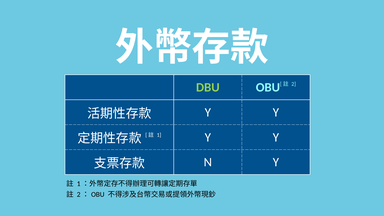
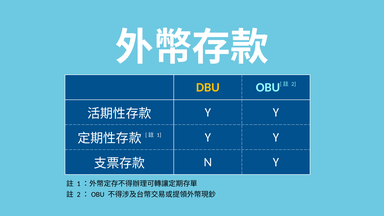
DBU colour: light green -> yellow (208, 87)
